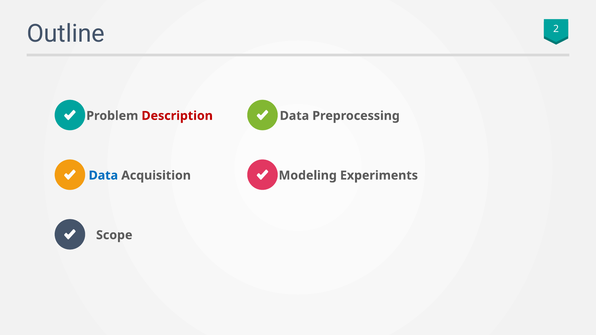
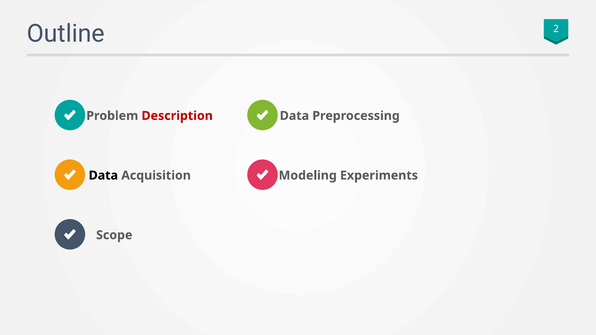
Data colour: blue -> black (103, 176)
